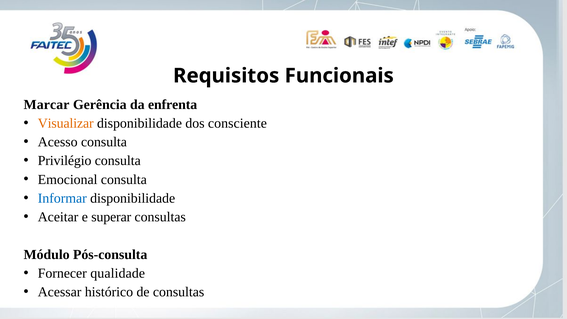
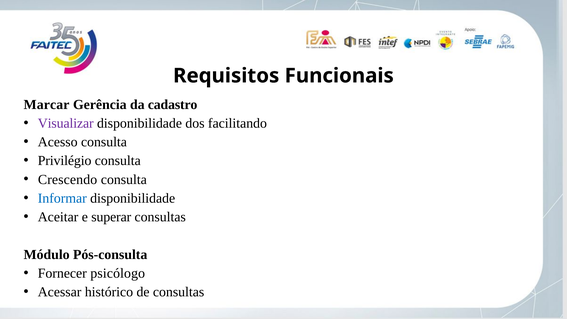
enfrenta: enfrenta -> cadastro (173, 104)
Visualizar colour: orange -> purple (66, 123)
consciente: consciente -> facilitando (237, 123)
Emocional: Emocional -> Crescendo (68, 179)
qualidade: qualidade -> psicólogo (118, 273)
